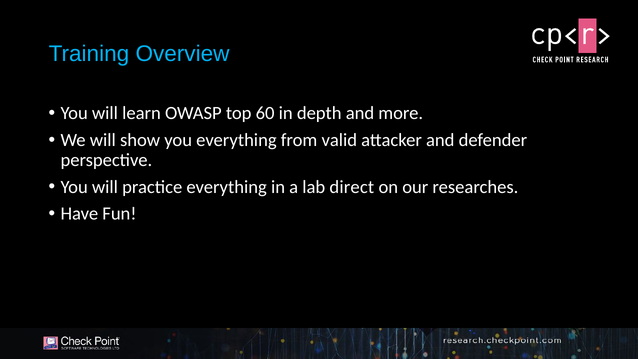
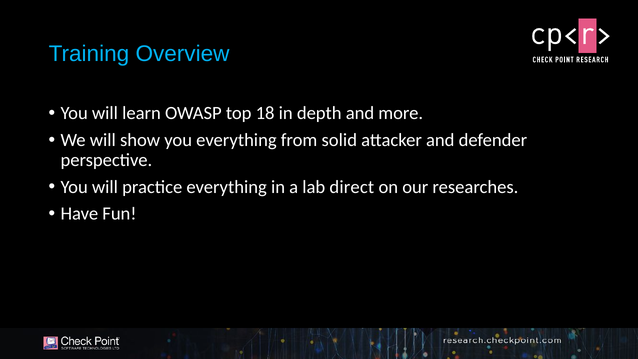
60: 60 -> 18 (265, 113)
valid: valid -> solid (339, 140)
